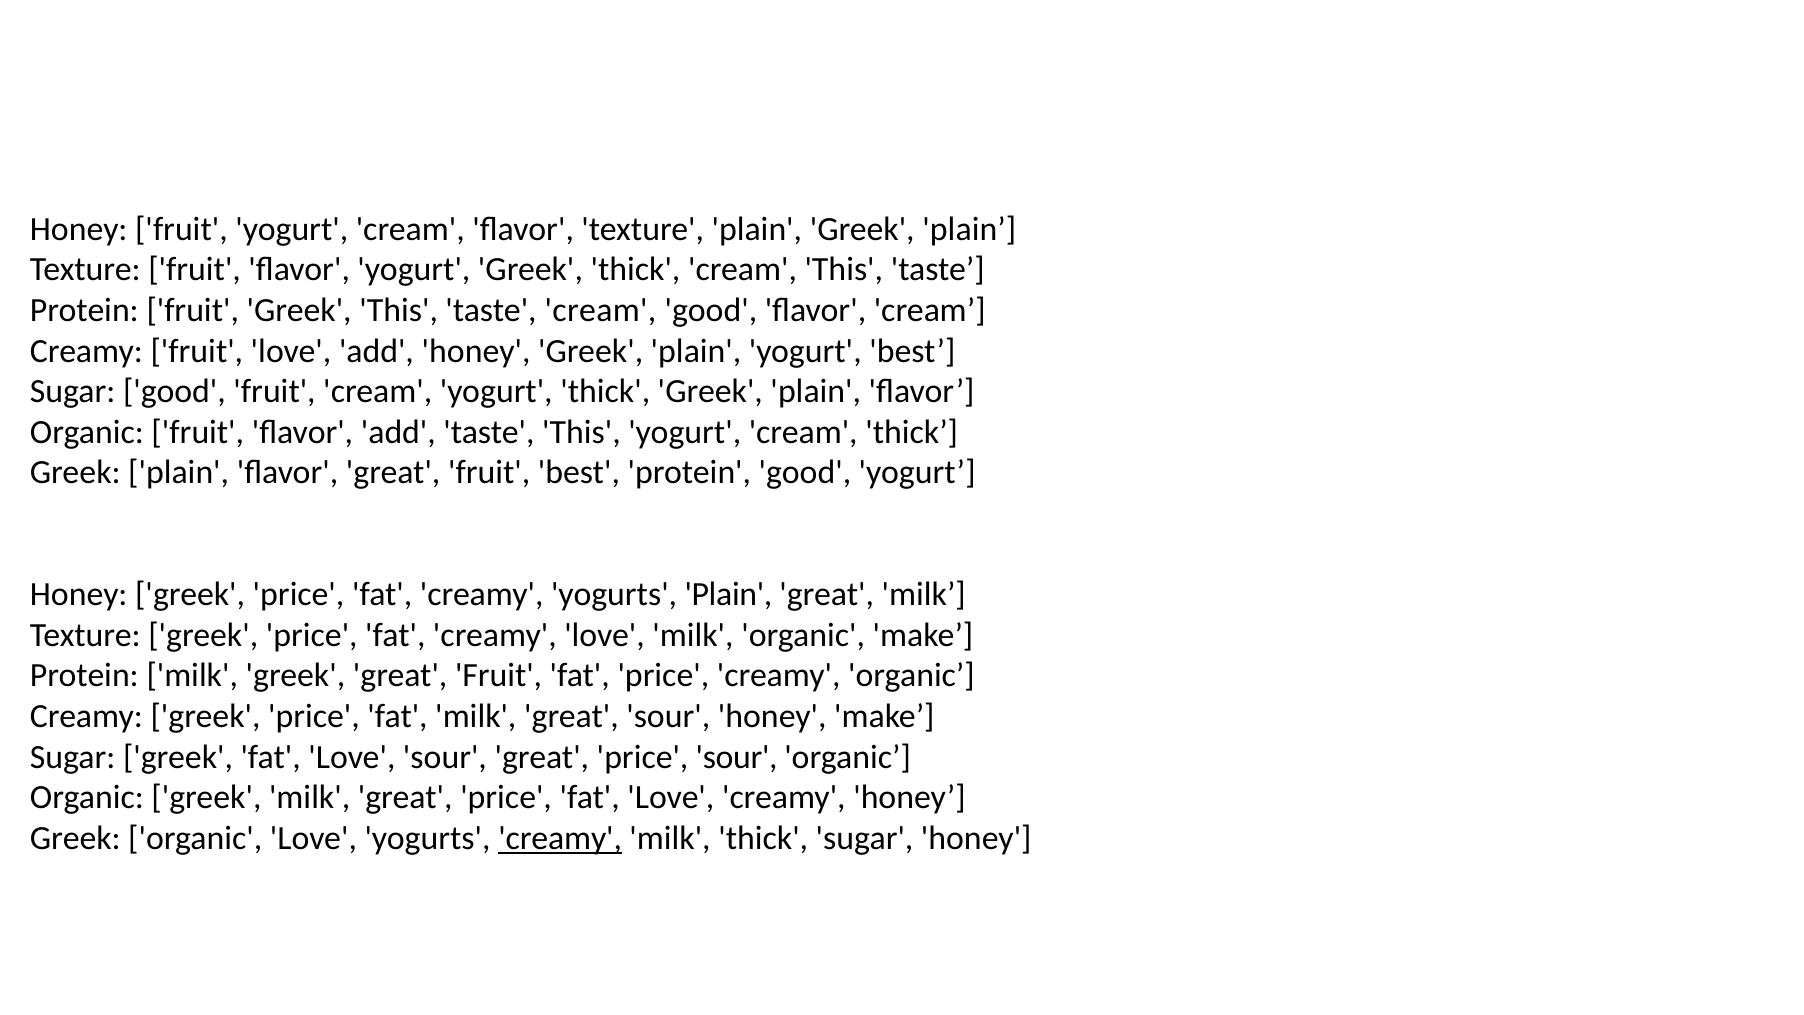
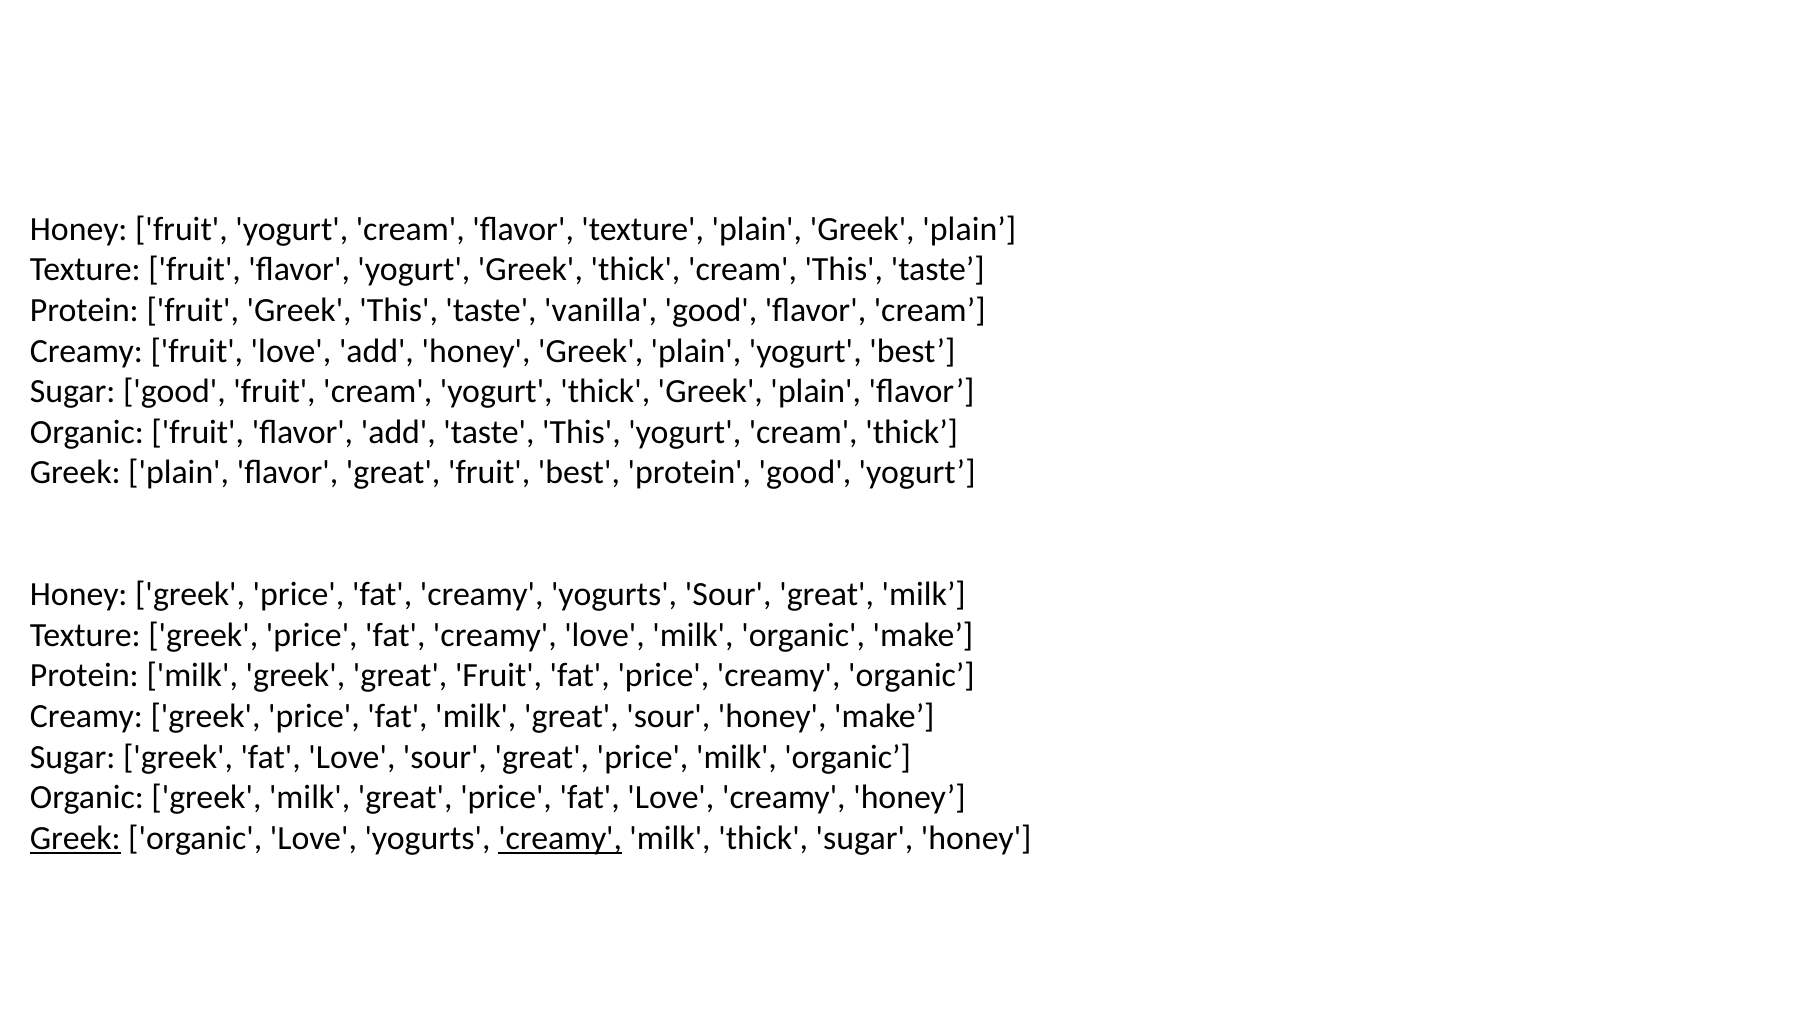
taste cream: cream -> vanilla (601, 310)
yogurts Plain: Plain -> Sour (728, 594)
price sour: sour -> milk (736, 757)
Greek underline: none -> present (75, 838)
